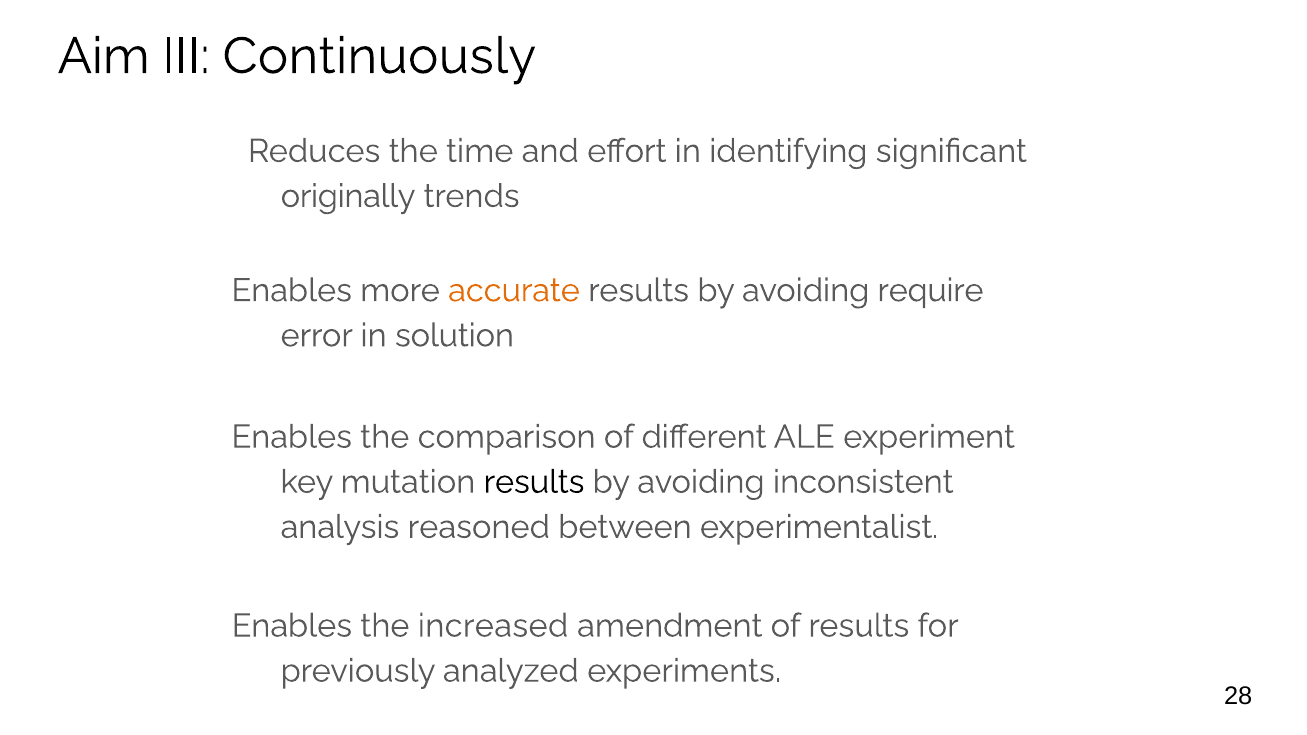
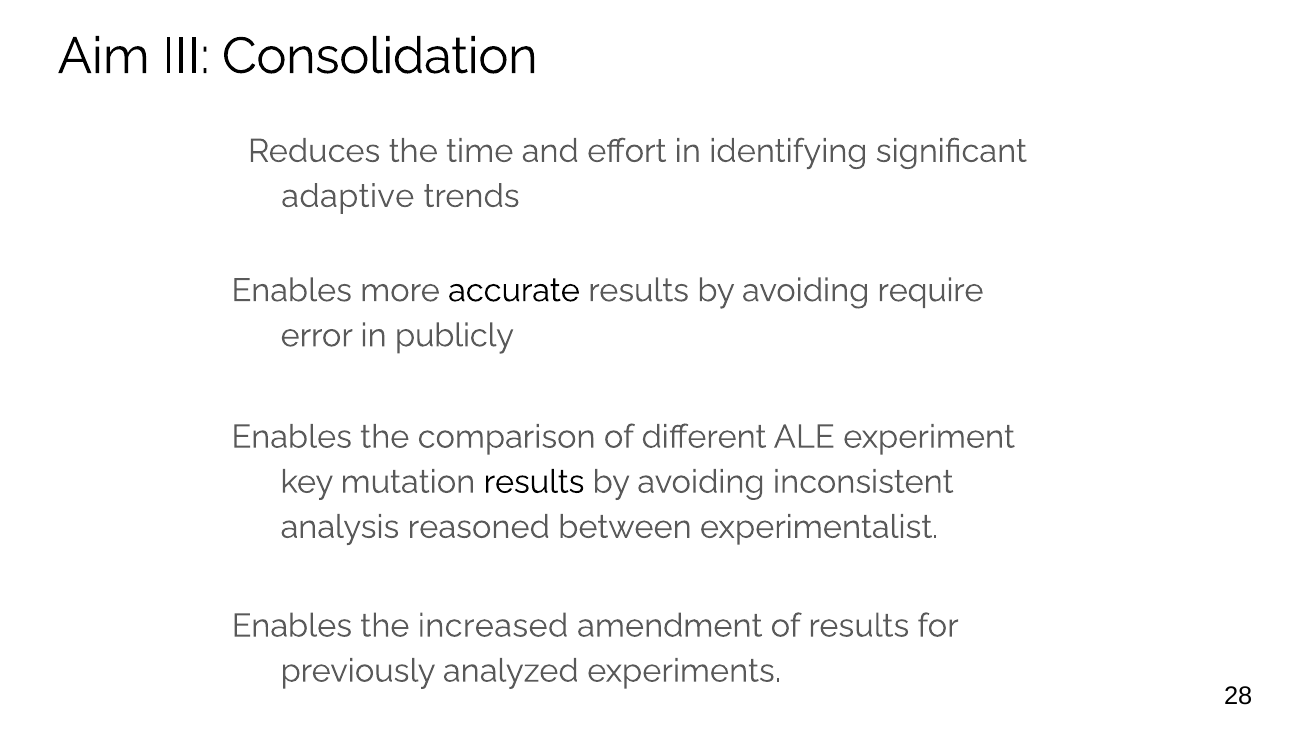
Continuously: Continuously -> Consolidation (380, 56)
originally: originally -> adaptive (348, 196)
accurate colour: orange -> black (514, 291)
solution: solution -> publicly (455, 336)
